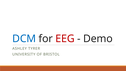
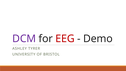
DCM colour: blue -> purple (24, 39)
